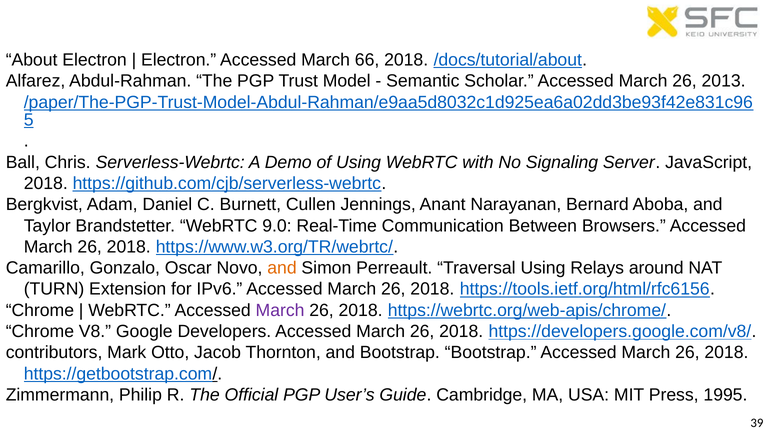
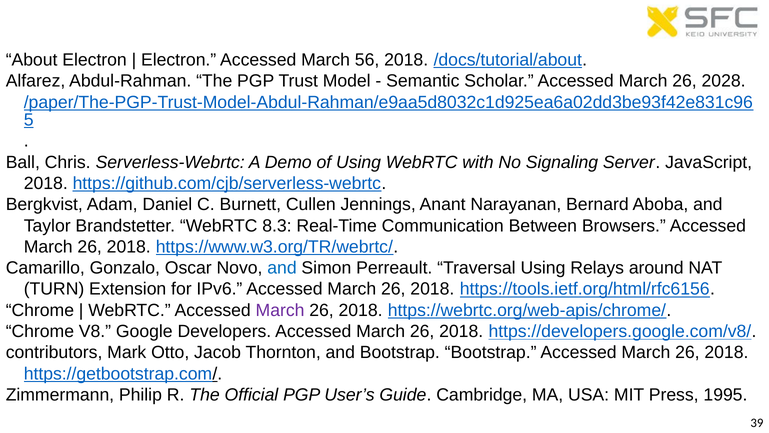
66: 66 -> 56 (367, 60)
2013: 2013 -> 2028 (724, 81)
9.0: 9.0 -> 8.3 (277, 225)
and colour: orange -> blue (282, 268)
